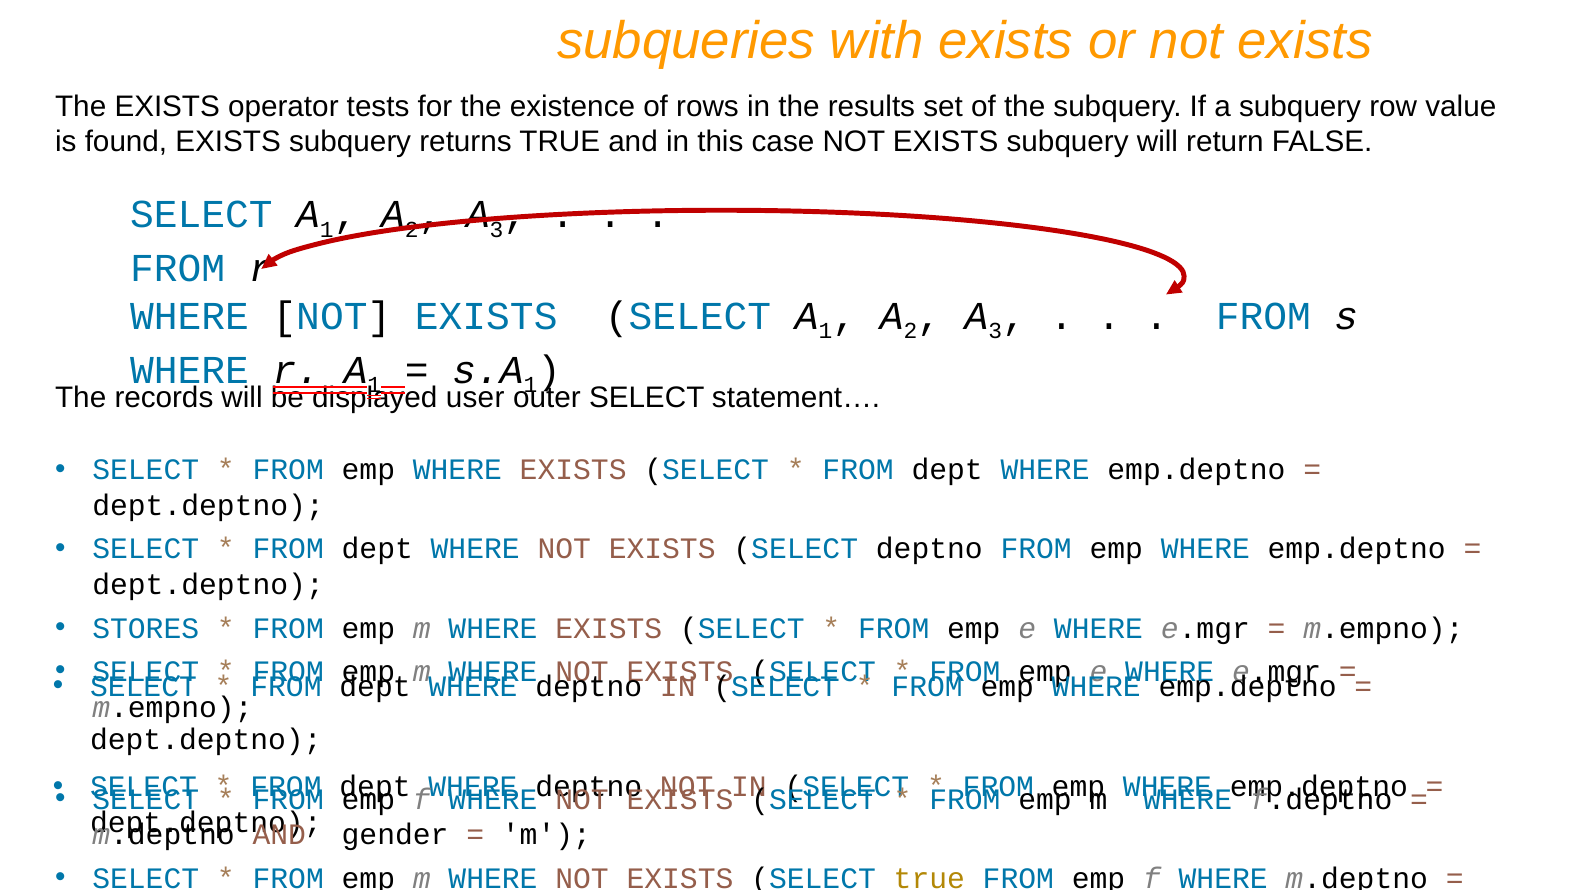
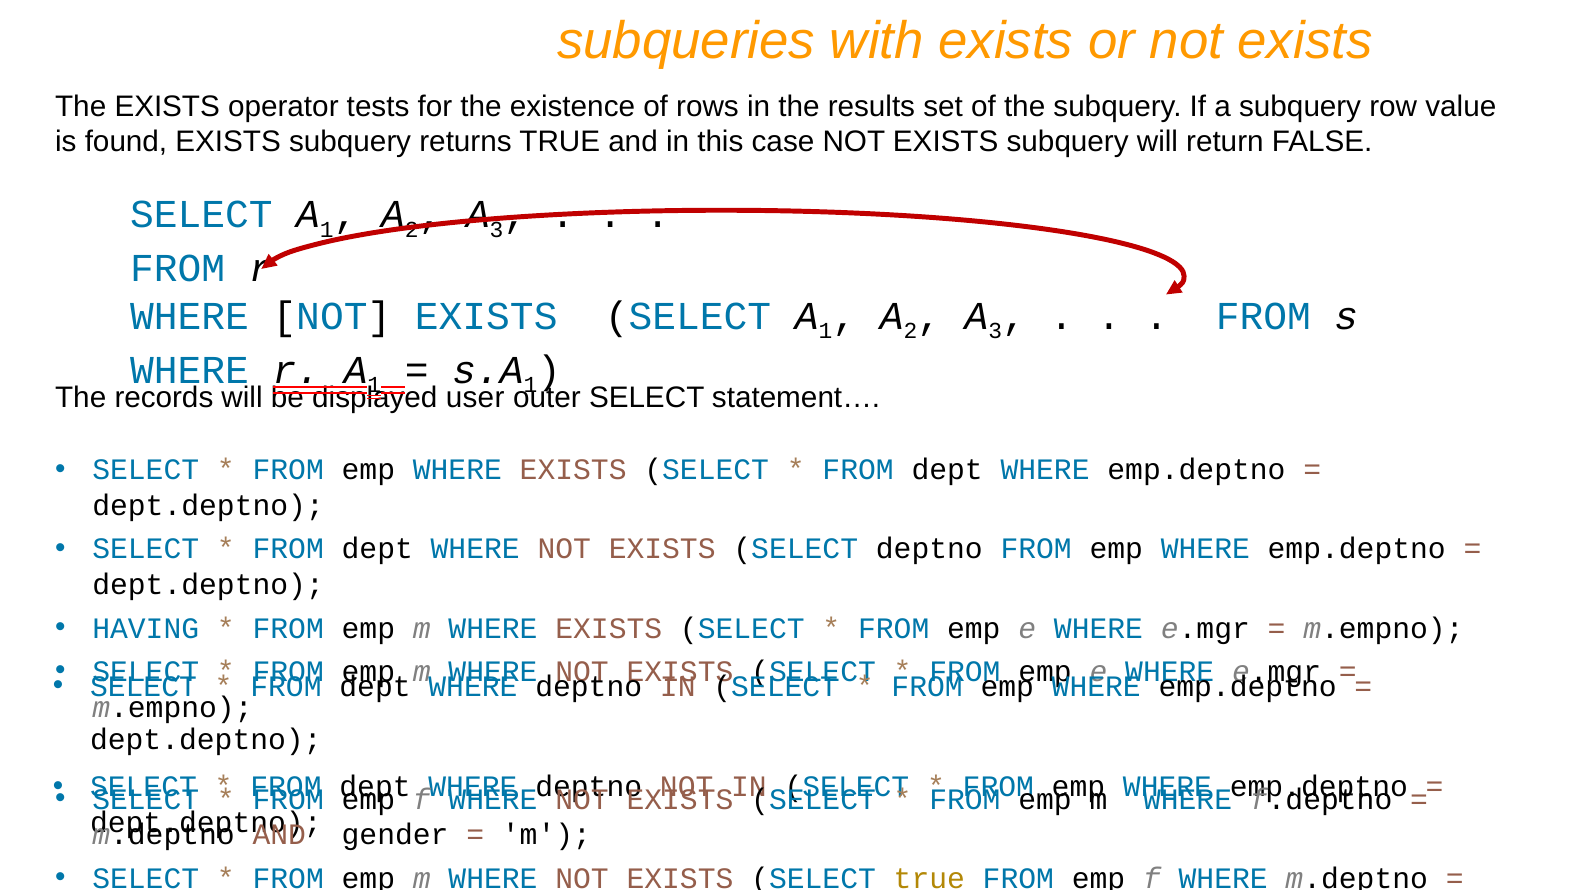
STORES: STORES -> HAVING (146, 629)
